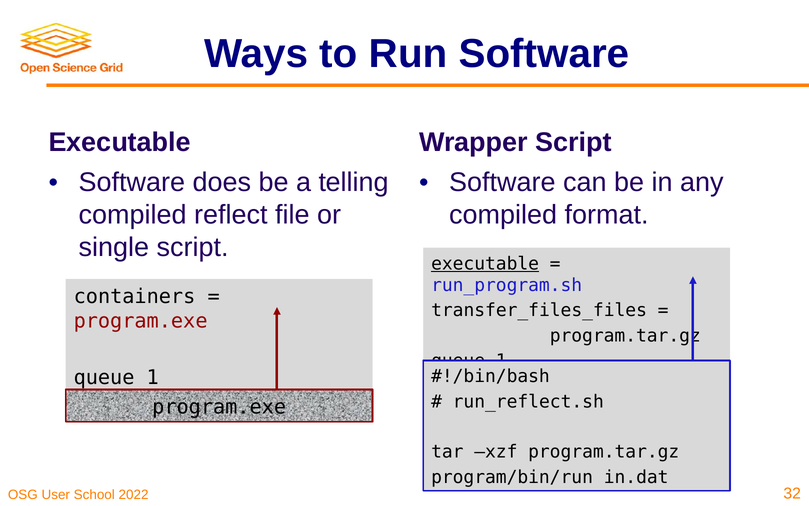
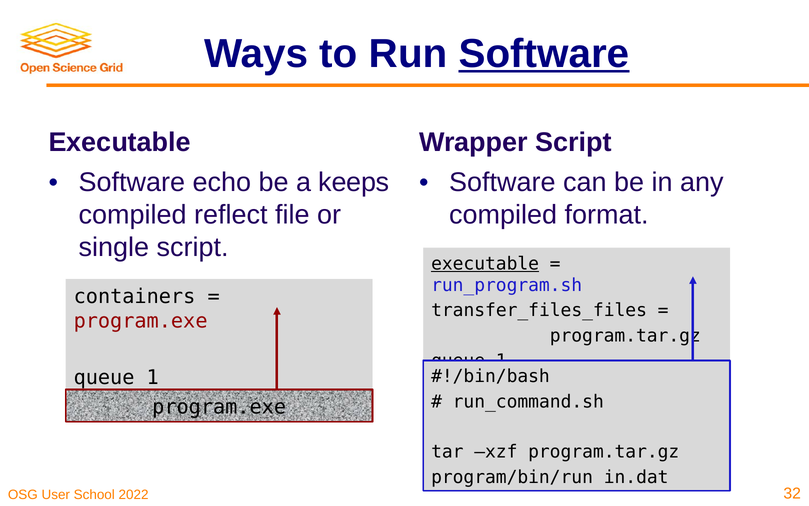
Software underline: none -> present (544, 54)
does: does -> echo (222, 182)
telling: telling -> keeps (354, 182)
run_reflect.sh: run_reflect.sh -> run_command.sh (528, 401)
